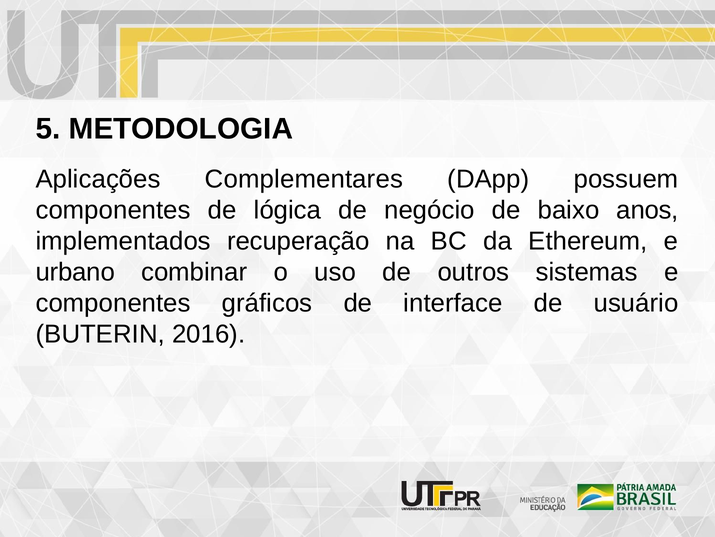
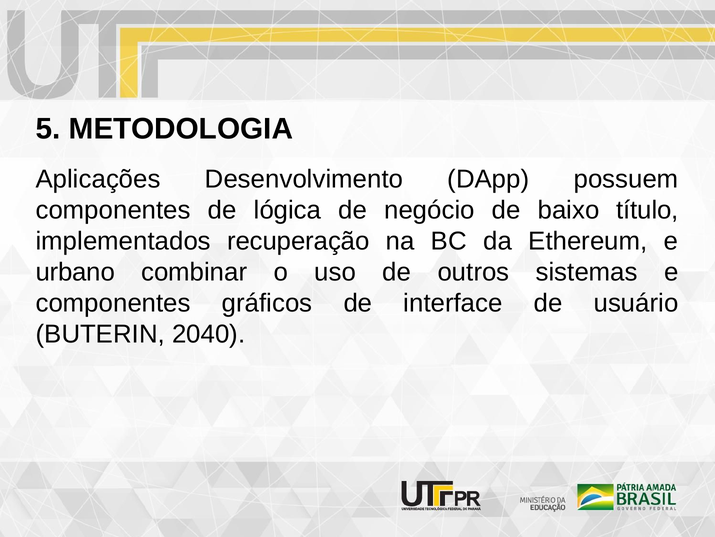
Complementares: Complementares -> Desenvolvimento (304, 179)
anos: anos -> título (647, 210)
2016: 2016 -> 2040 (209, 334)
